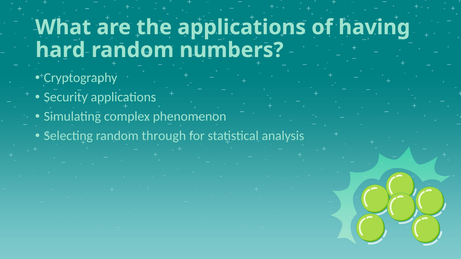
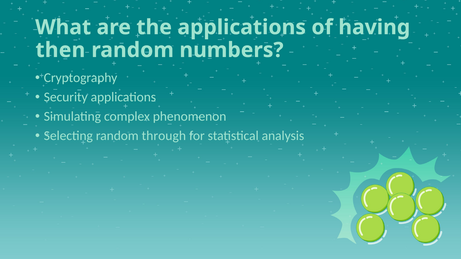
hard: hard -> then (60, 50)
